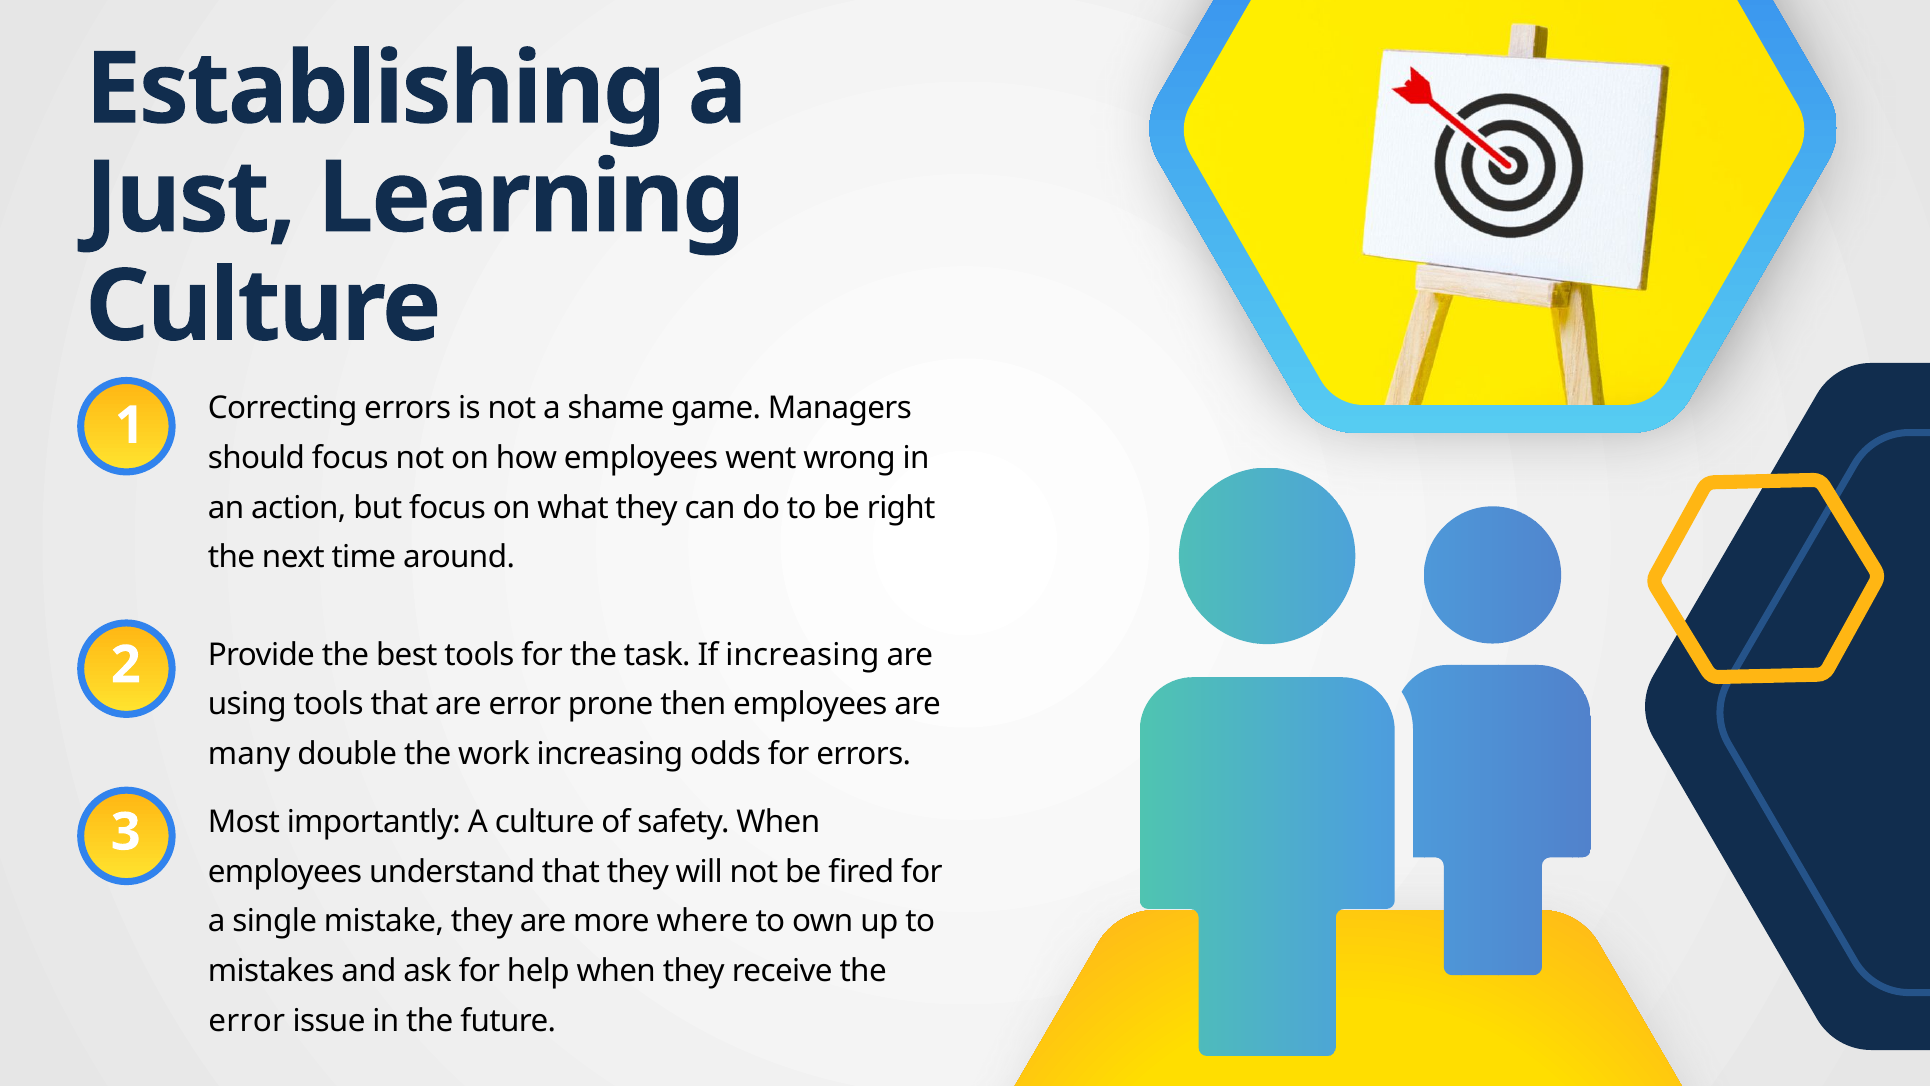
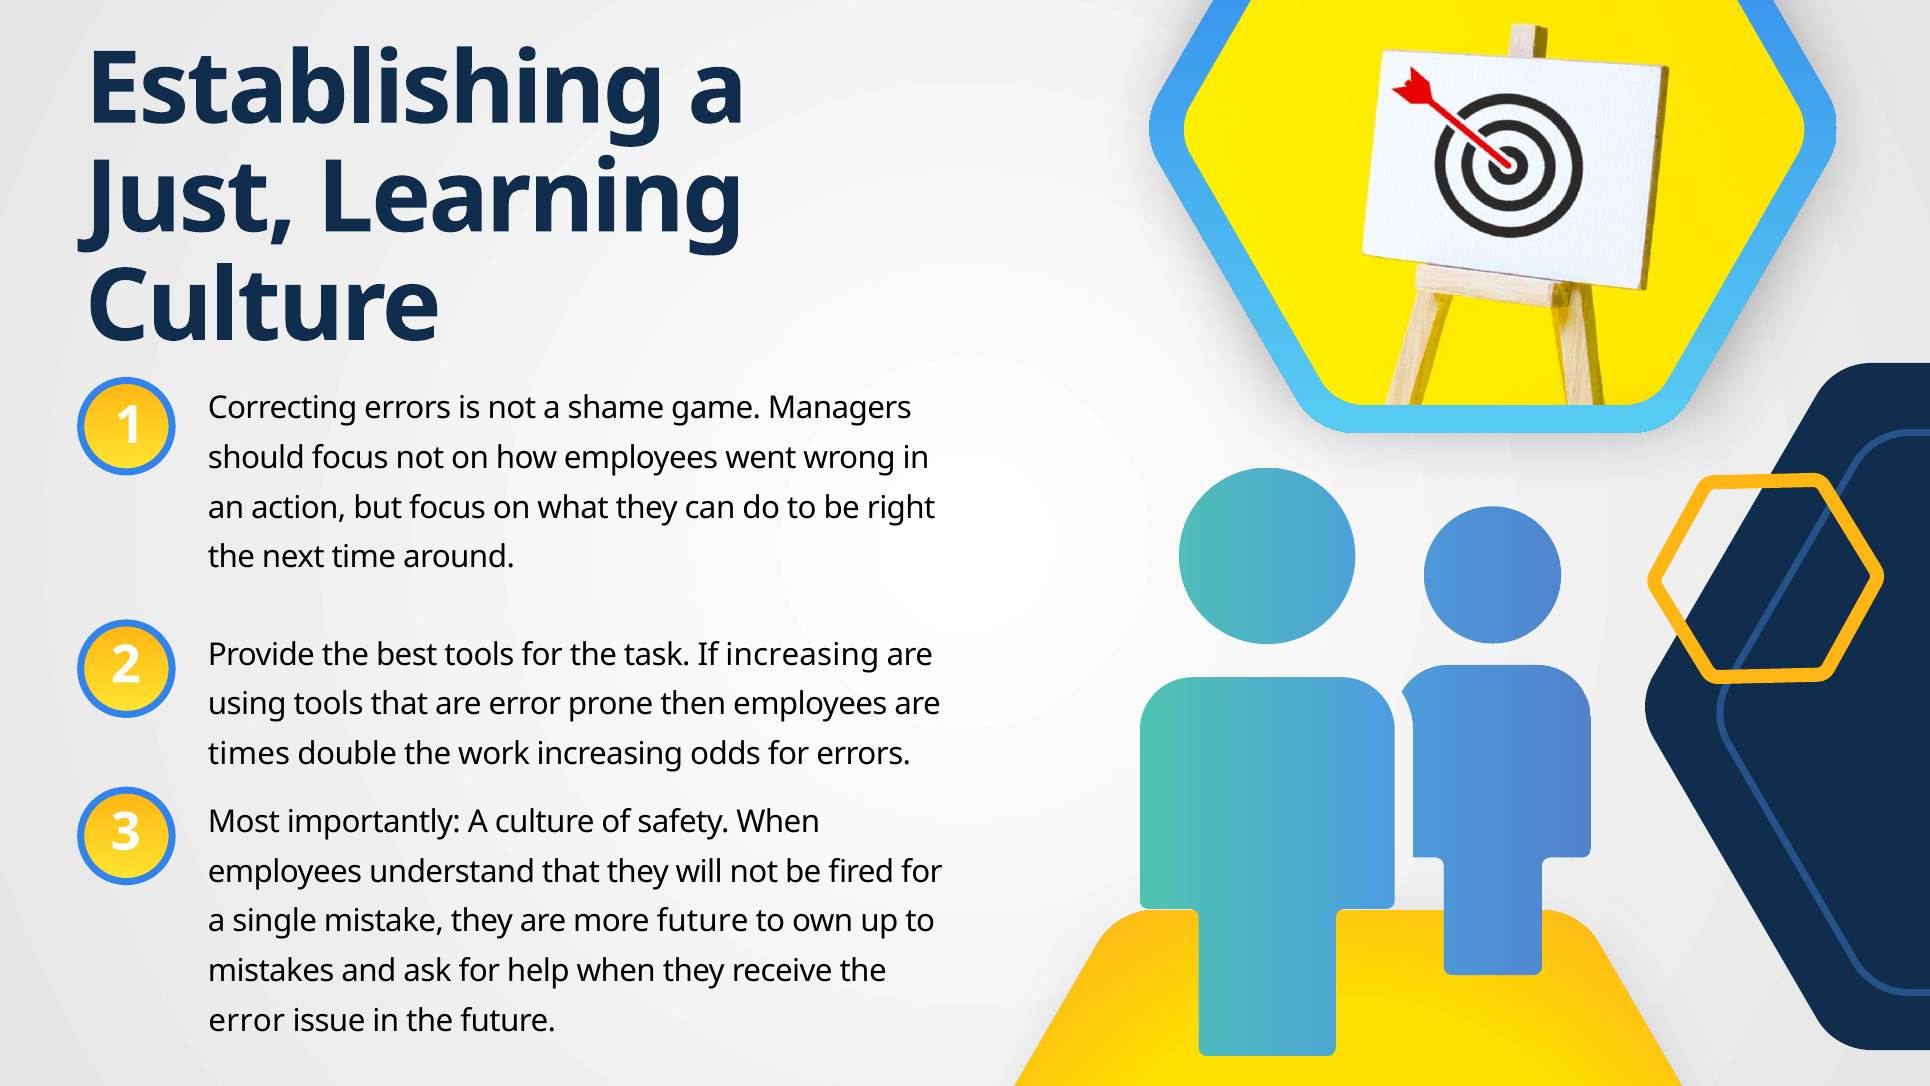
many: many -> times (249, 754)
more where: where -> future (703, 921)
